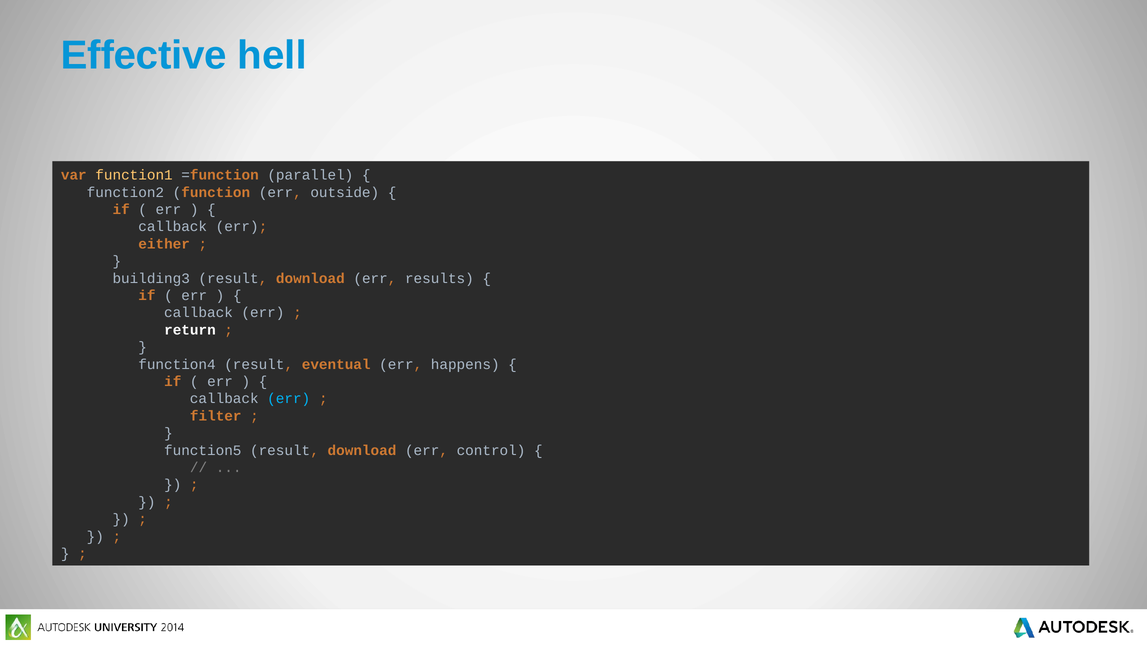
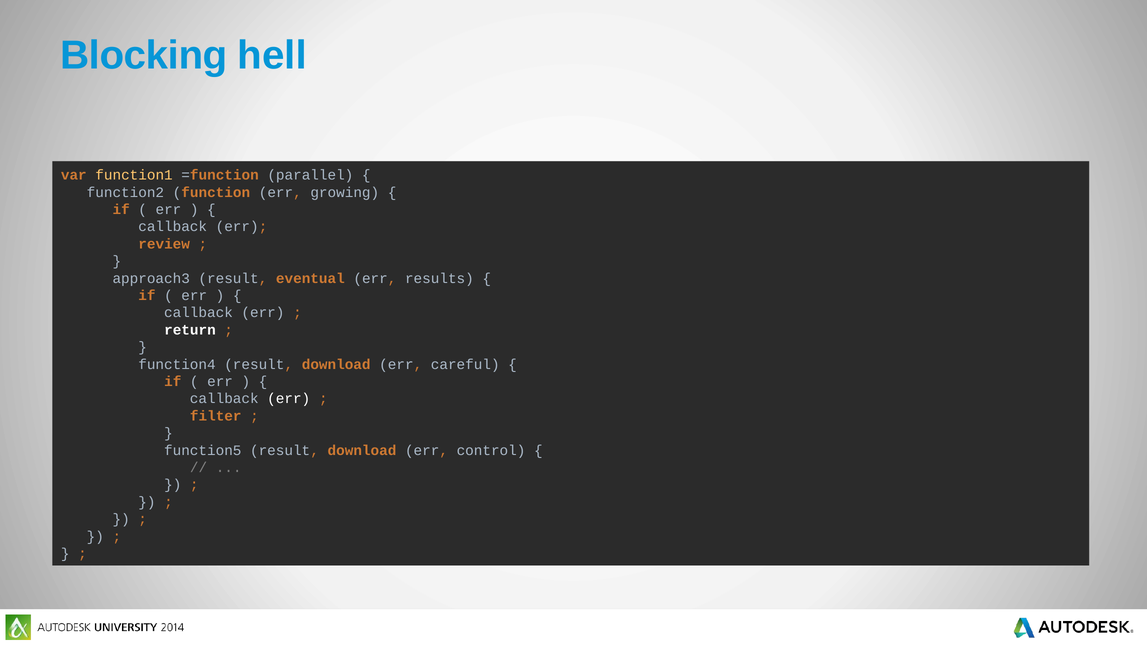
Effective: Effective -> Blocking (144, 55)
outside: outside -> growing (345, 192)
either: either -> review (164, 244)
building3: building3 -> approach3 (151, 278)
download: download -> eventual (310, 278)
function4 result eventual: eventual -> download (336, 364)
happens: happens -> careful (465, 364)
err colour: light blue -> white (289, 399)
